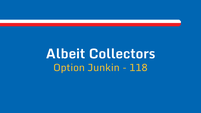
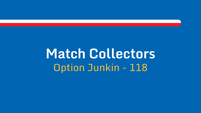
Albeit: Albeit -> Match (66, 54)
